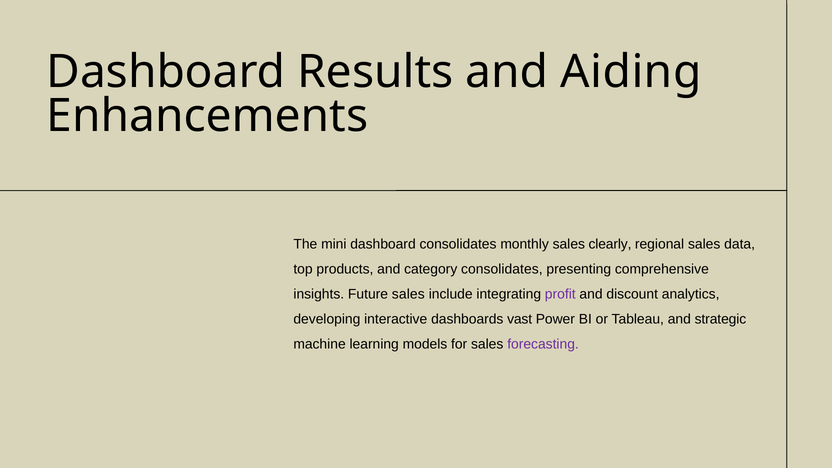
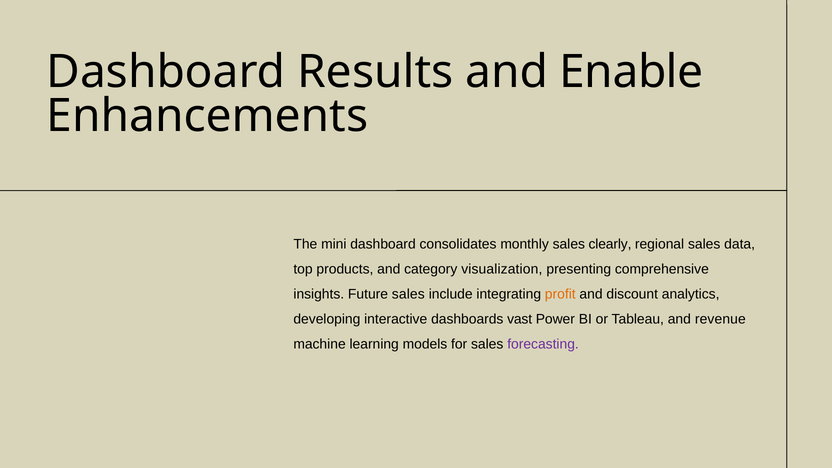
Aiding: Aiding -> Enable (631, 72)
category consolidates: consolidates -> visualization (502, 269)
profit colour: purple -> orange (560, 294)
strategic: strategic -> revenue (720, 319)
